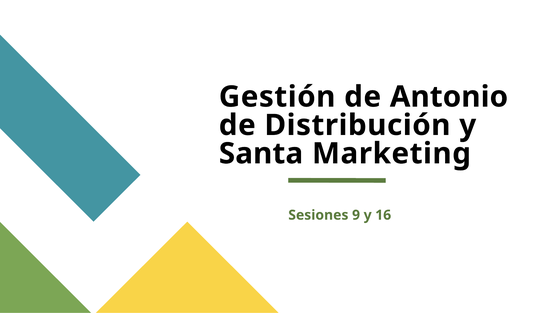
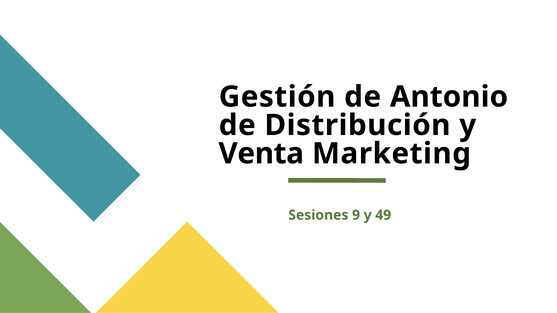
Santa: Santa -> Venta (261, 154)
16: 16 -> 49 (383, 215)
